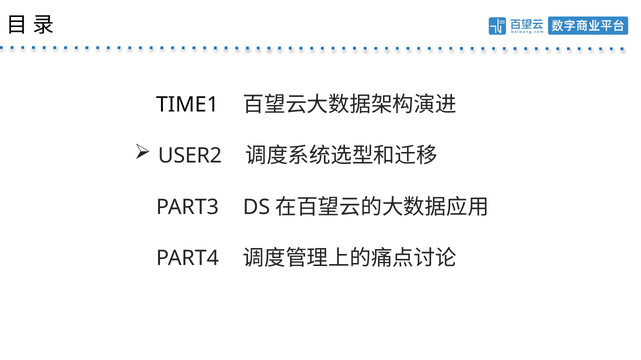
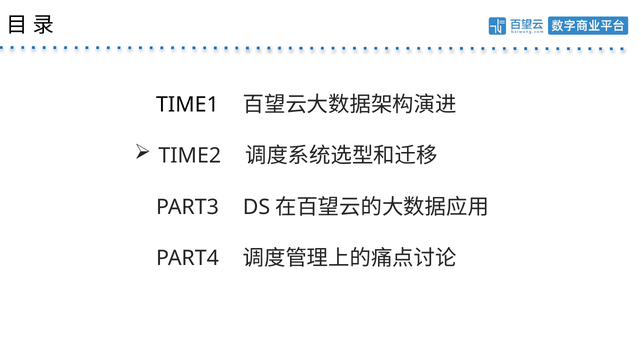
USER2: USER2 -> TIME2 (190, 156)
